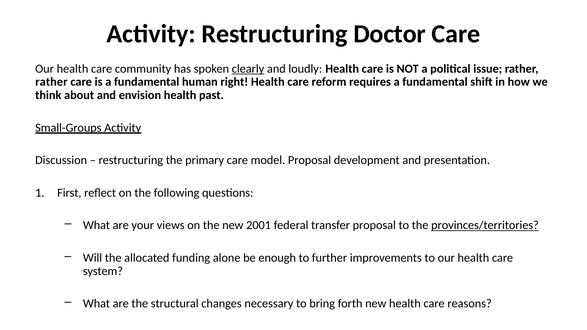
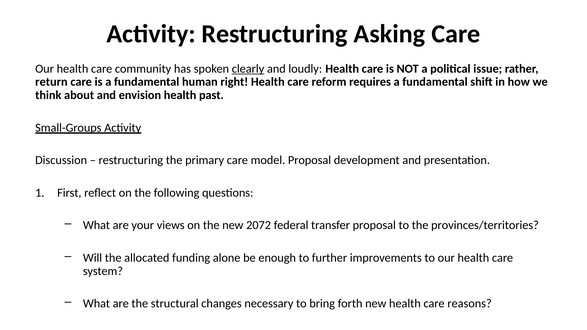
Doctor: Doctor -> Asking (389, 34)
rather: rather -> return (51, 82)
2001: 2001 -> 2072 (259, 225)
provinces/territories underline: present -> none (485, 225)
